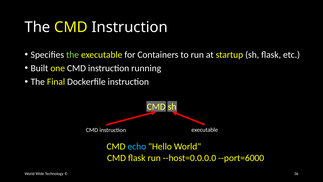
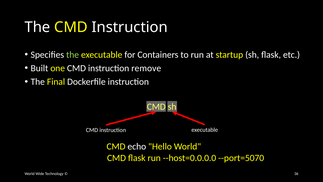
running: running -> remove (146, 68)
echo colour: light blue -> white (137, 146)
--port=6000: --port=6000 -> --port=5070 (241, 158)
